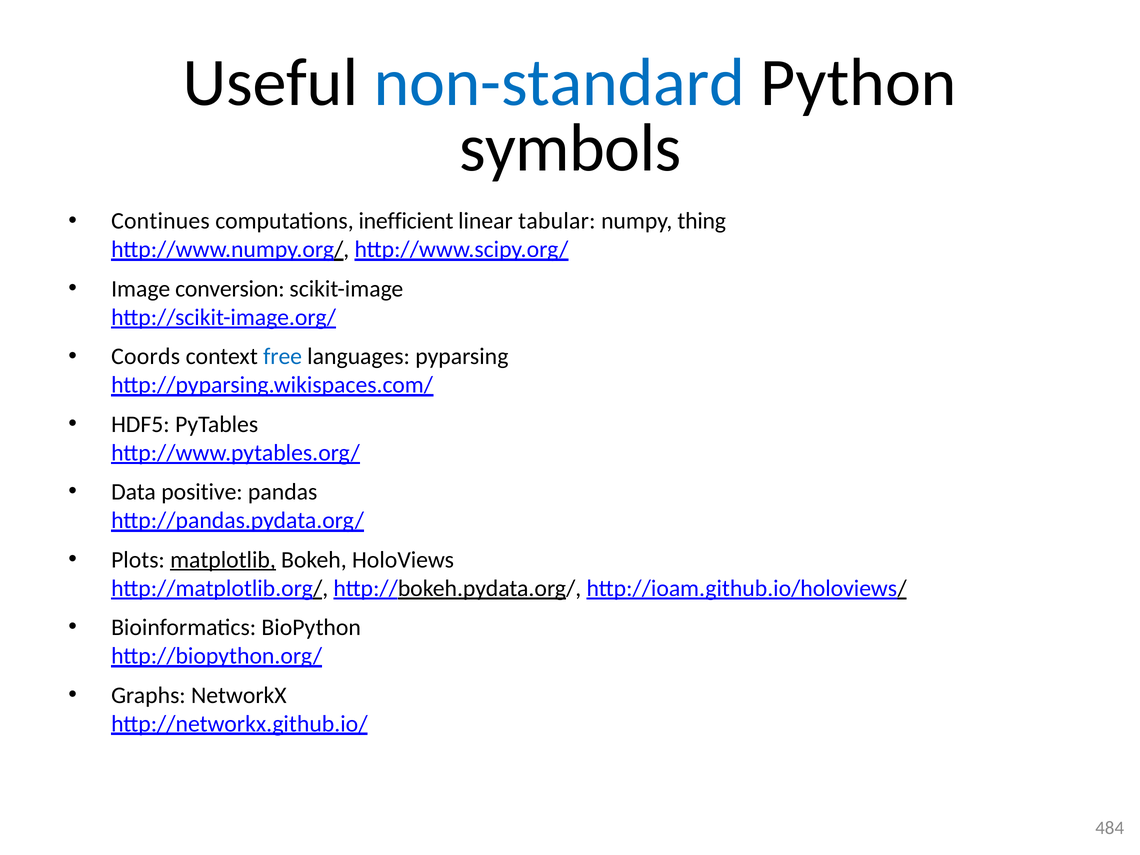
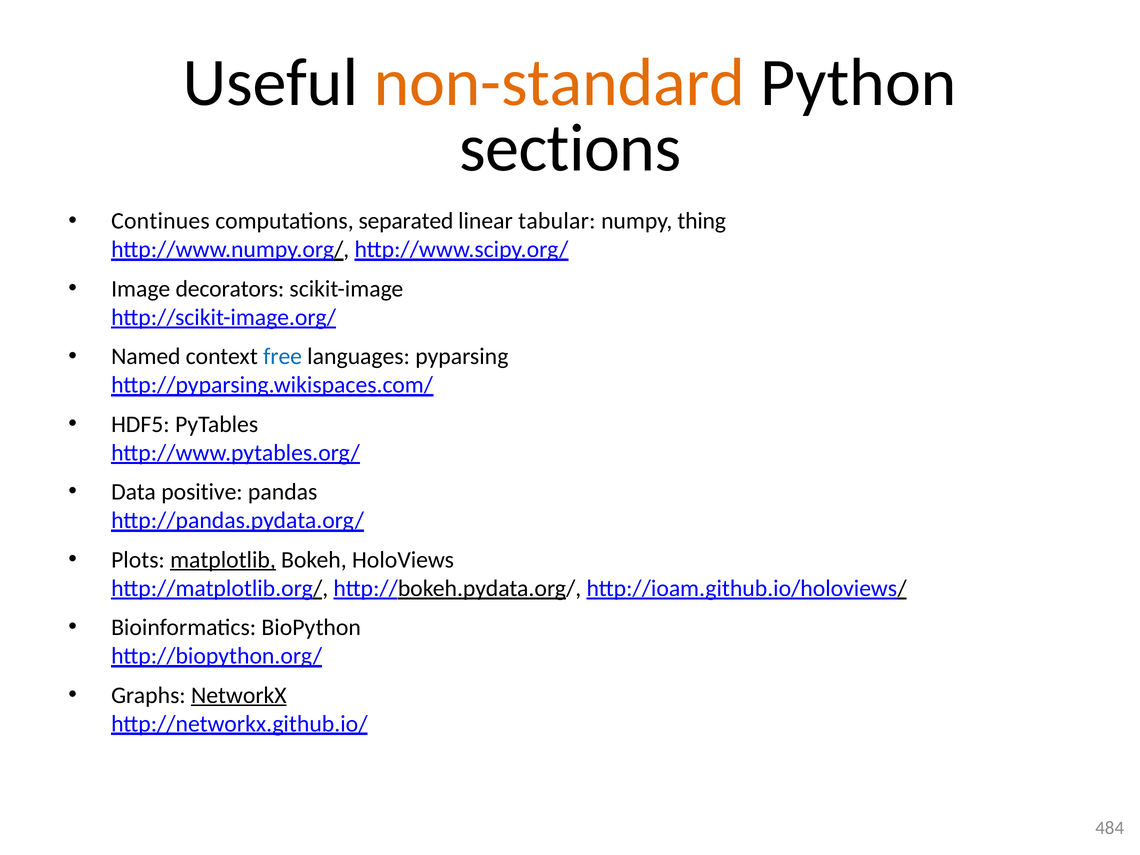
non-standard colour: blue -> orange (559, 83)
symbols: symbols -> sections (570, 148)
inefficient: inefficient -> separated (406, 221)
conversion: conversion -> decorators (230, 289)
Coords: Coords -> Named (146, 357)
NetworkX underline: none -> present (239, 695)
